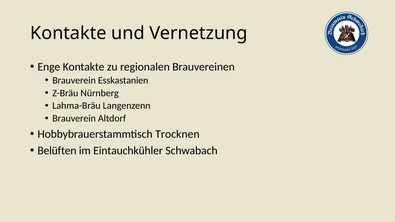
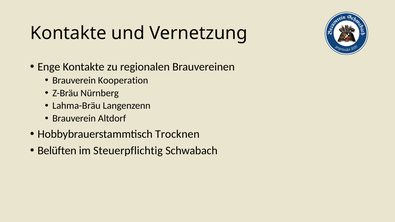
Esskastanien: Esskastanien -> Kooperation (123, 80)
Eintauchkühler: Eintauchkühler -> Steuerpflichtig (128, 151)
